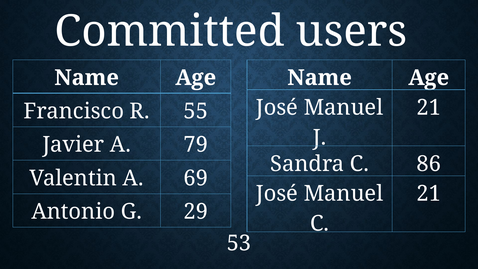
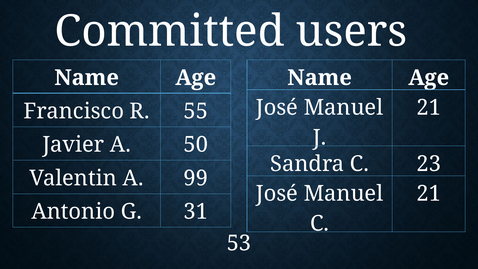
79: 79 -> 50 (196, 145)
86: 86 -> 23 (429, 164)
69: 69 -> 99 (196, 178)
29: 29 -> 31 (196, 212)
